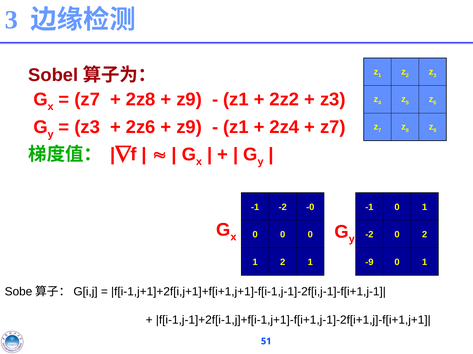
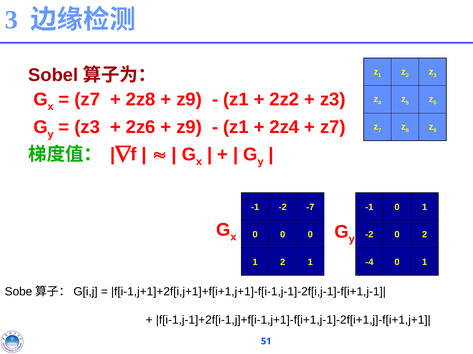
-0: -0 -> -7 (310, 208)
-9: -9 -> -4 (369, 263)
